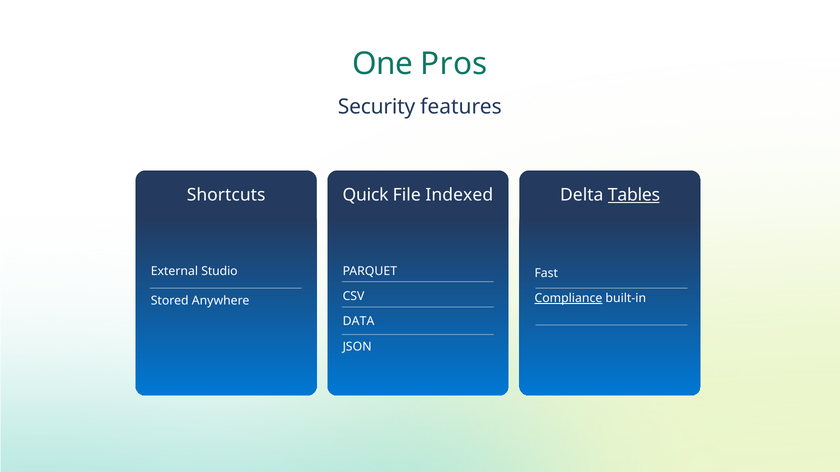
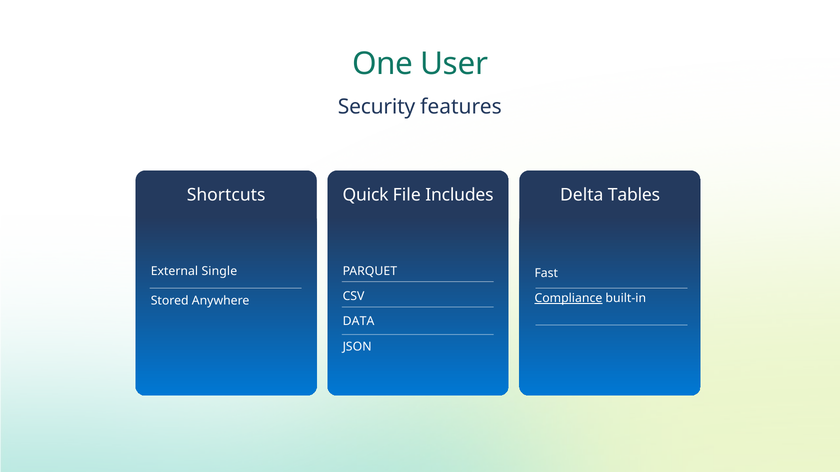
Pros: Pros -> User (454, 64)
Indexed: Indexed -> Includes (459, 195)
Tables underline: present -> none (634, 195)
Studio: Studio -> Single (219, 271)
